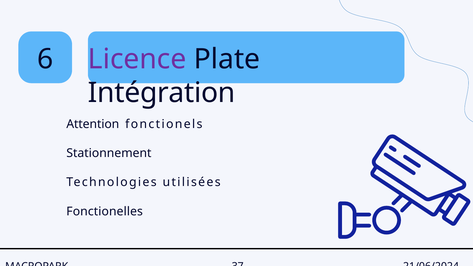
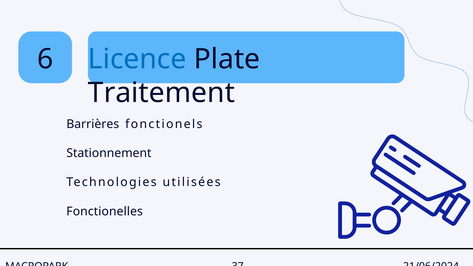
Licence colour: purple -> blue (137, 59)
Intégration: Intégration -> Traitement (161, 93)
Attention: Attention -> Barrières (93, 124)
